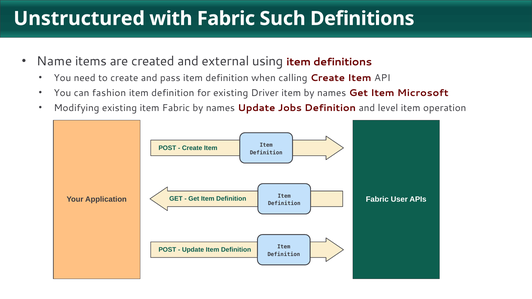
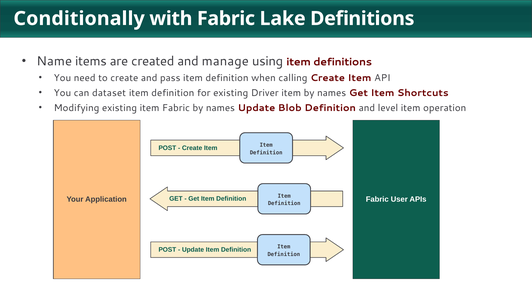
Unstructured: Unstructured -> Conditionally (79, 19)
Such: Such -> Lake (283, 19)
external: external -> manage (225, 61)
fashion: fashion -> dataset (109, 93)
Microsoft: Microsoft -> Shortcuts (423, 93)
Jobs: Jobs -> Blob (290, 108)
